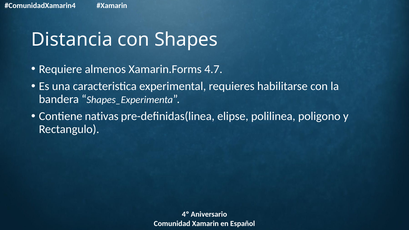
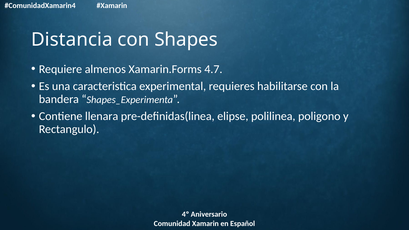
nativas: nativas -> llenara (102, 116)
